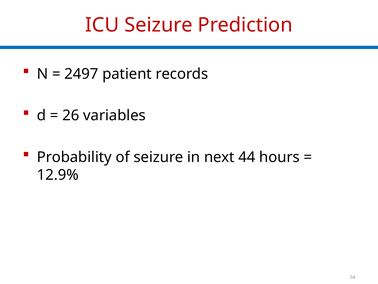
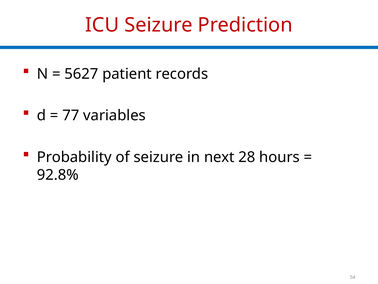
2497: 2497 -> 5627 (81, 74)
26: 26 -> 77 (71, 115)
44: 44 -> 28 (247, 157)
12.9%: 12.9% -> 92.8% (58, 175)
